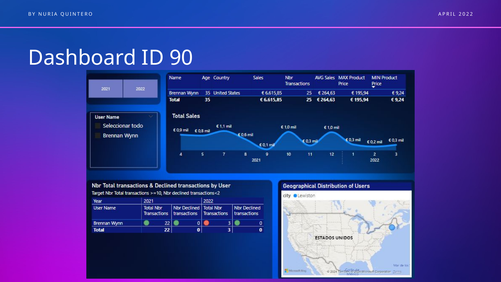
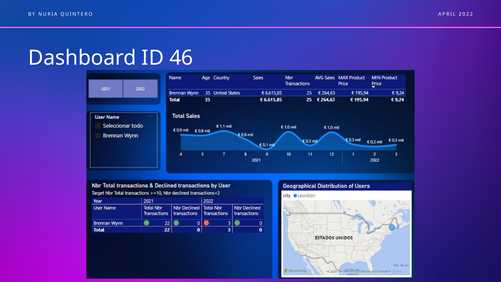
90: 90 -> 46 (181, 58)
